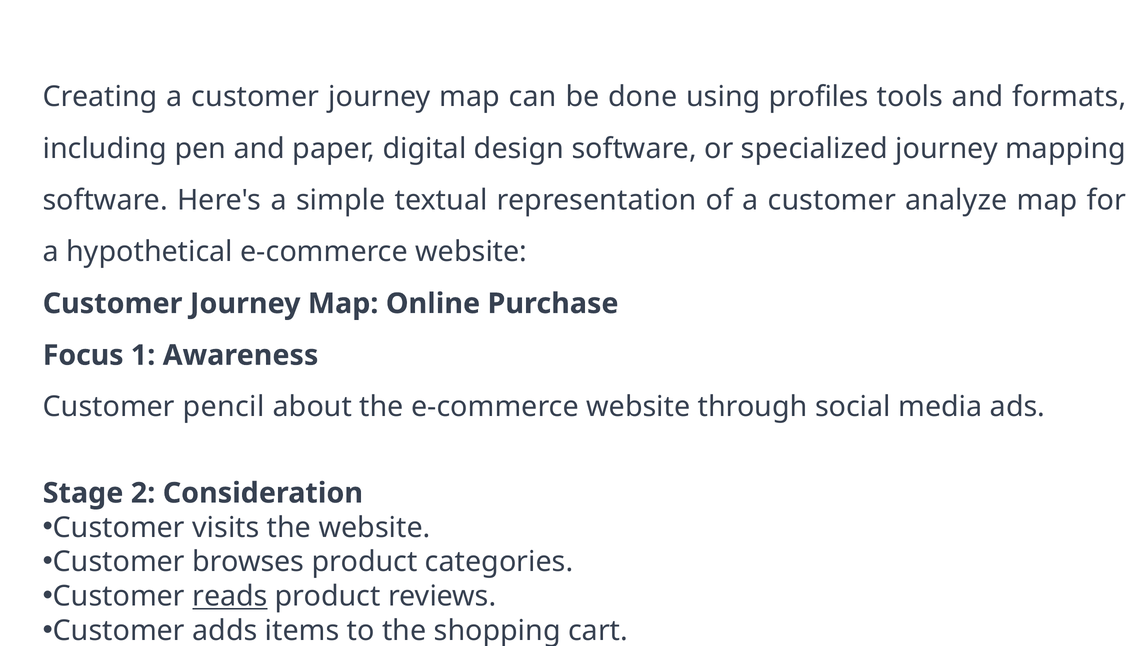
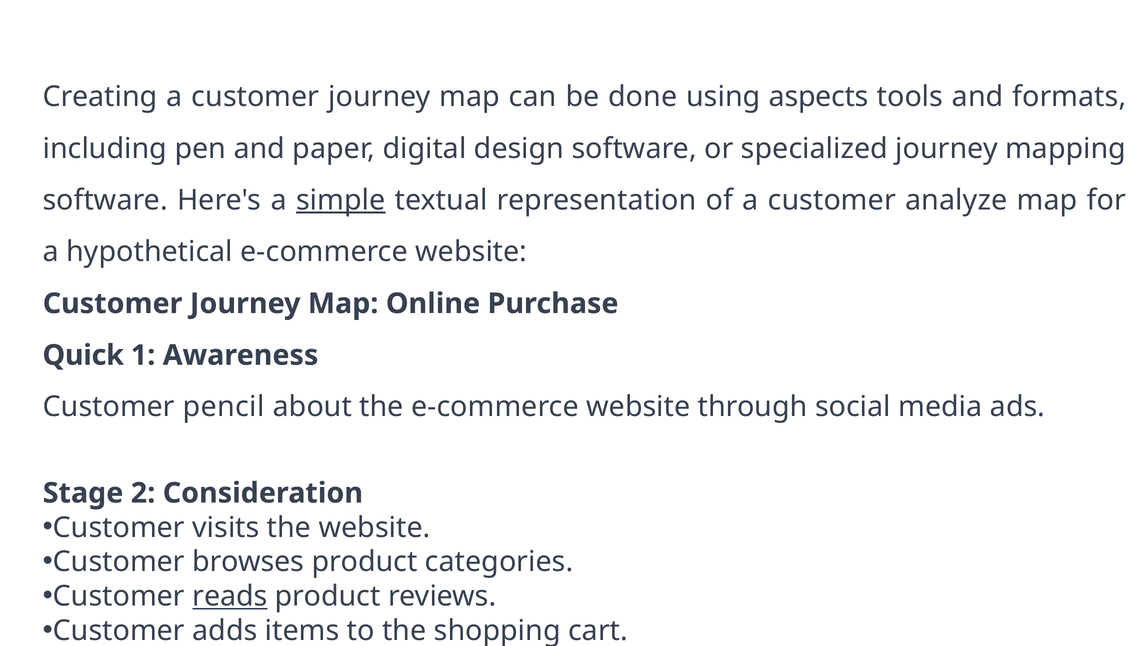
profiles: profiles -> aspects (819, 97)
simple underline: none -> present (341, 200)
Focus: Focus -> Quick (83, 355)
